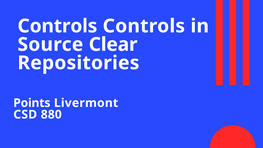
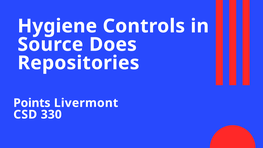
Controls: Controls -> Hygiene (57, 26)
Clear: Clear -> Does (113, 44)
880: 880 -> 330 (51, 114)
